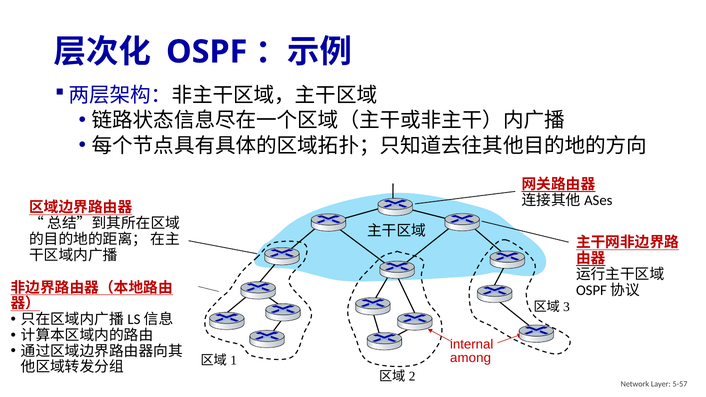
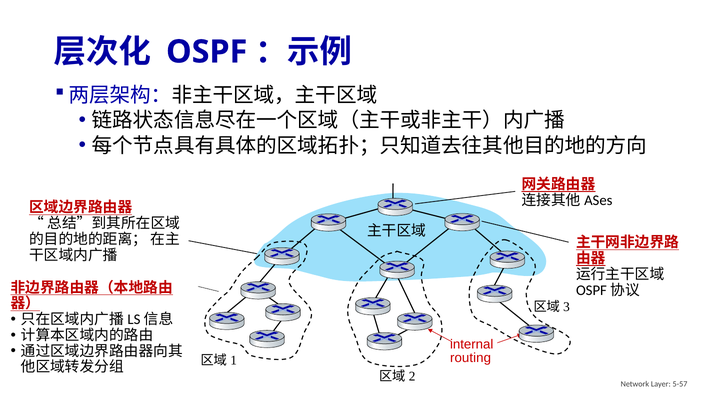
among: among -> routing (471, 358)
